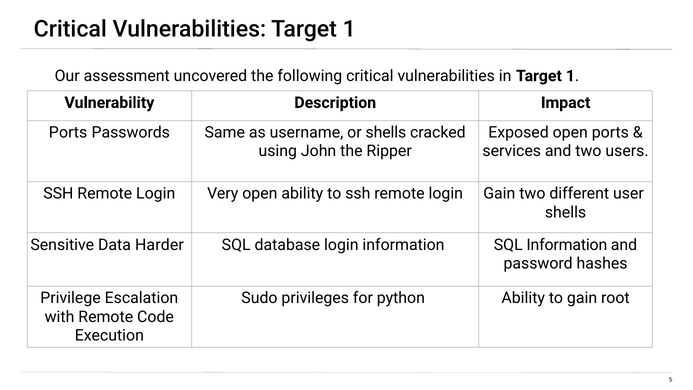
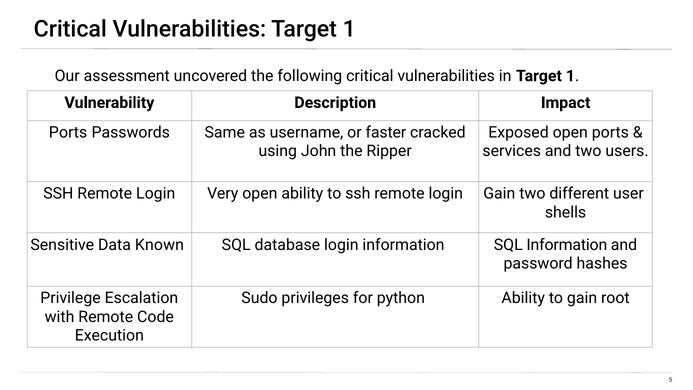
or shells: shells -> faster (386, 133)
Harder: Harder -> Known (159, 245)
